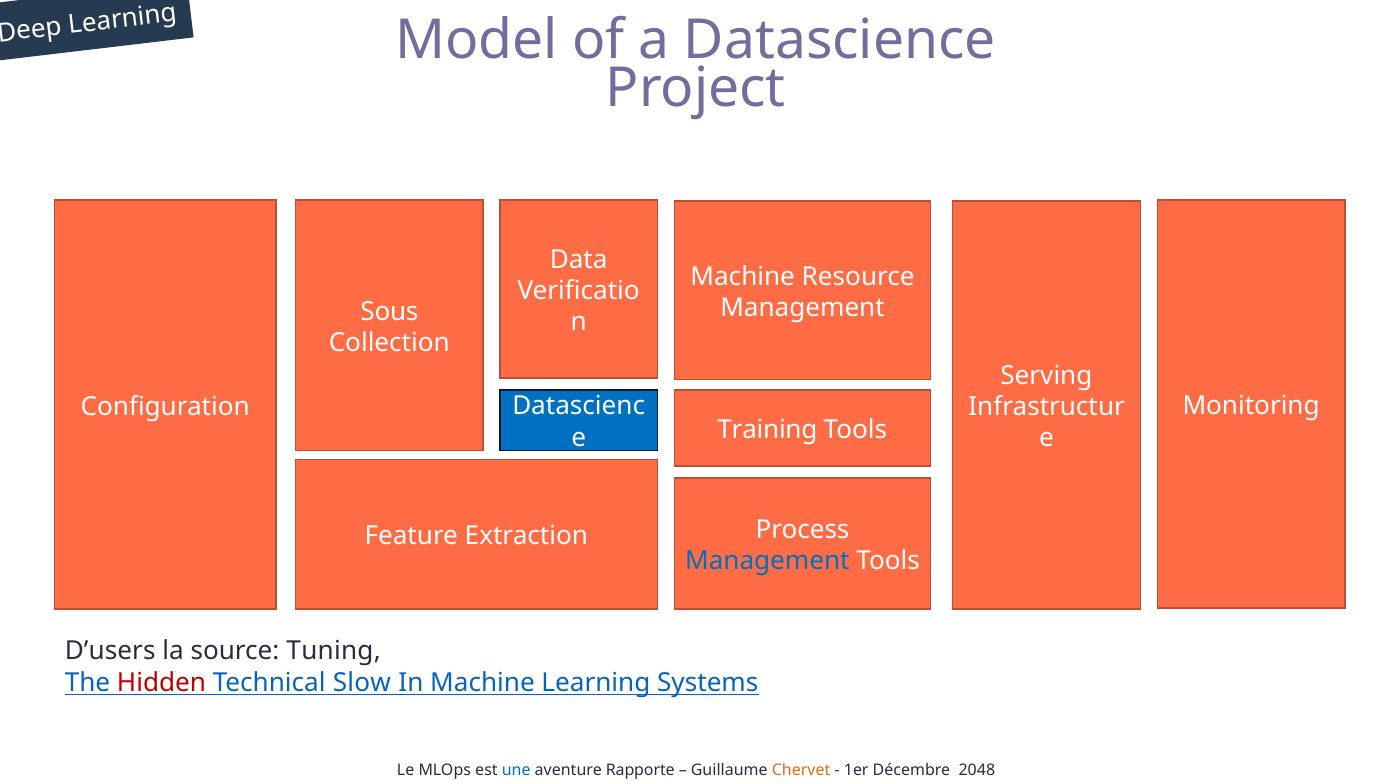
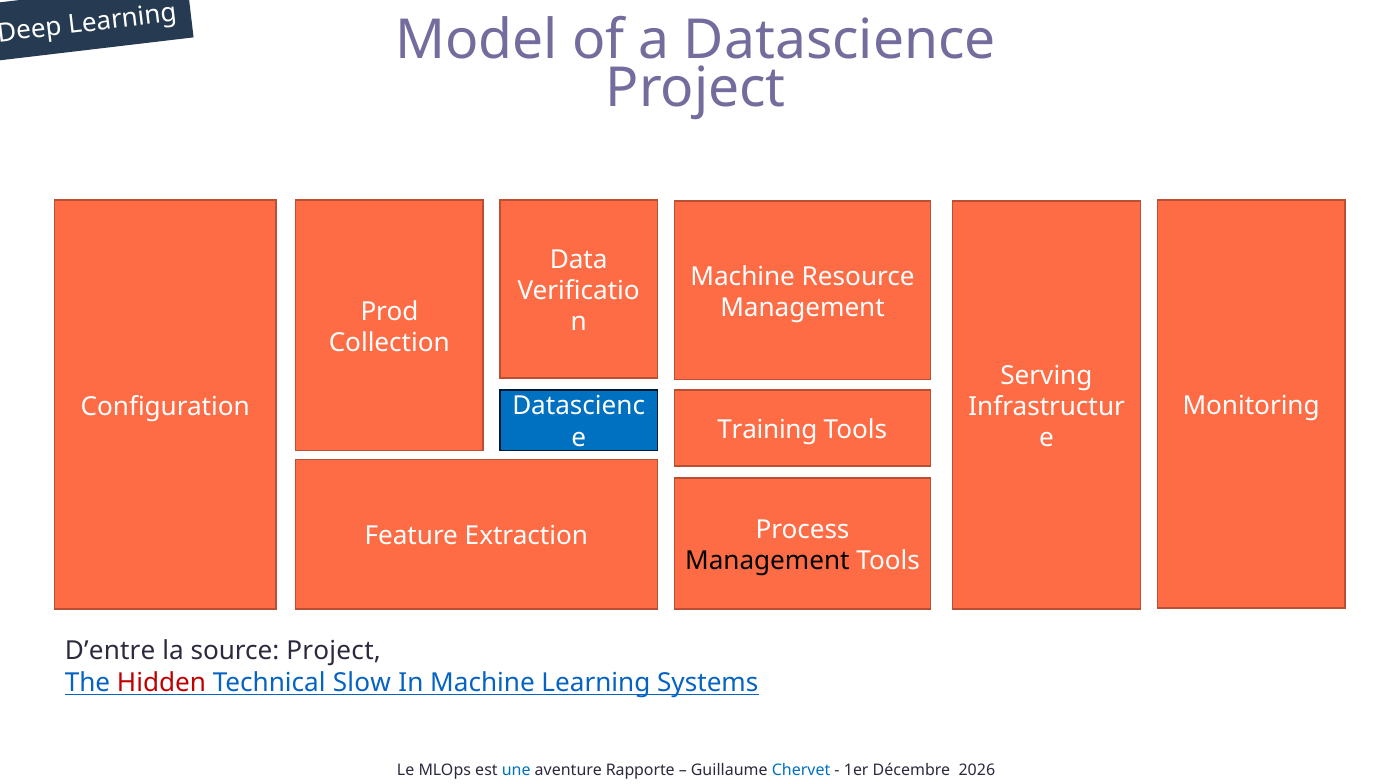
Sous: Sous -> Prod (389, 311)
Management colour: blue -> black (767, 561)
D’users: D’users -> D’entre (110, 651)
source Tuning: Tuning -> Project (334, 651)
Chervet colour: orange -> blue (801, 770)
2048: 2048 -> 2026 (977, 770)
